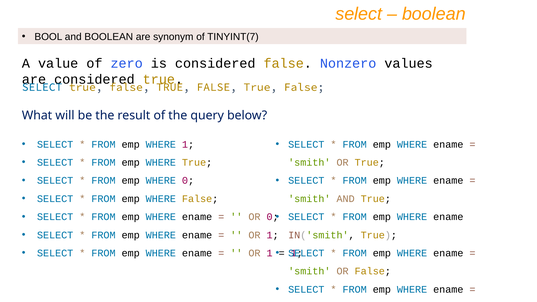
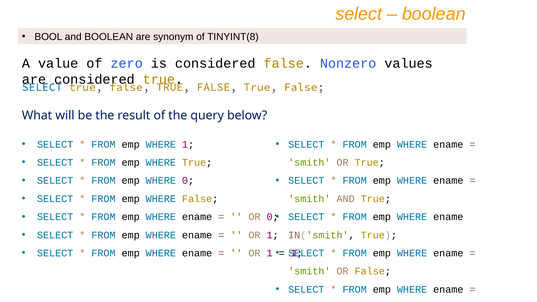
TINYINT(7: TINYINT(7 -> TINYINT(8 (233, 37)
